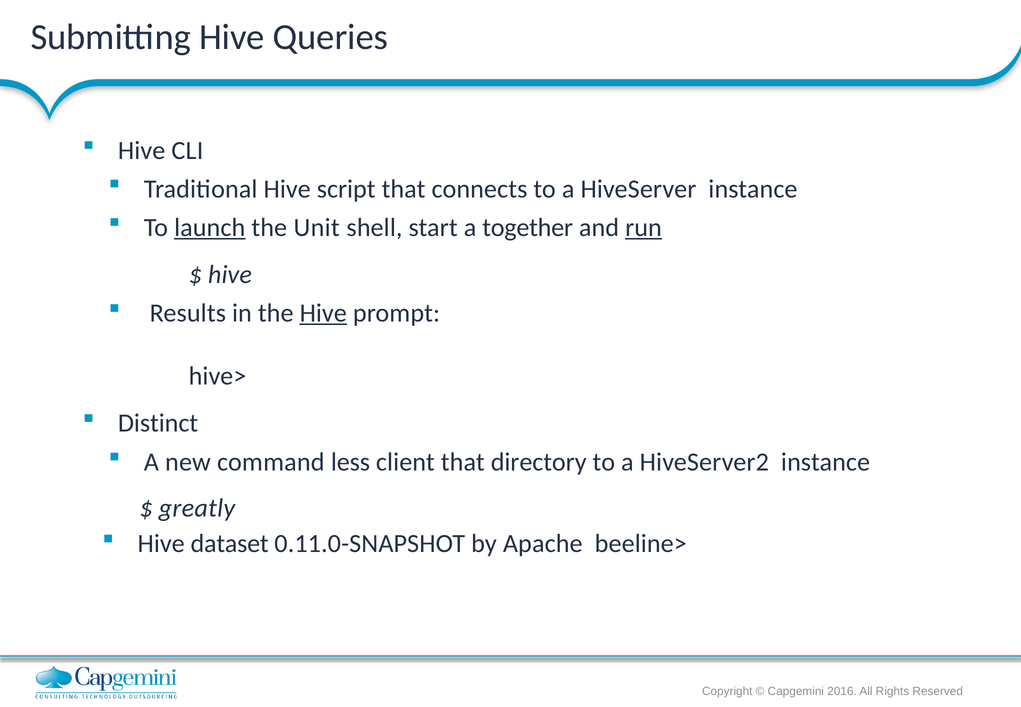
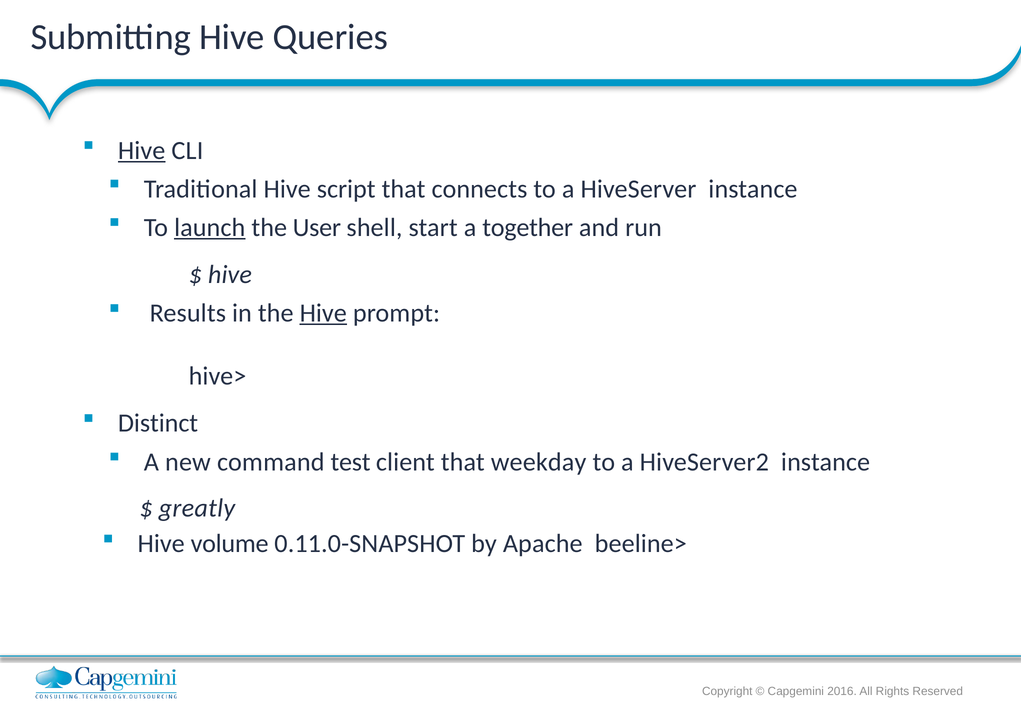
Hive underline: none -> present (142, 150)
Unit: Unit -> User (317, 227)
run underline: present -> none (644, 227)
less: less -> test (351, 462)
directory: directory -> weekday (539, 462)
dataset: dataset -> volume (230, 544)
